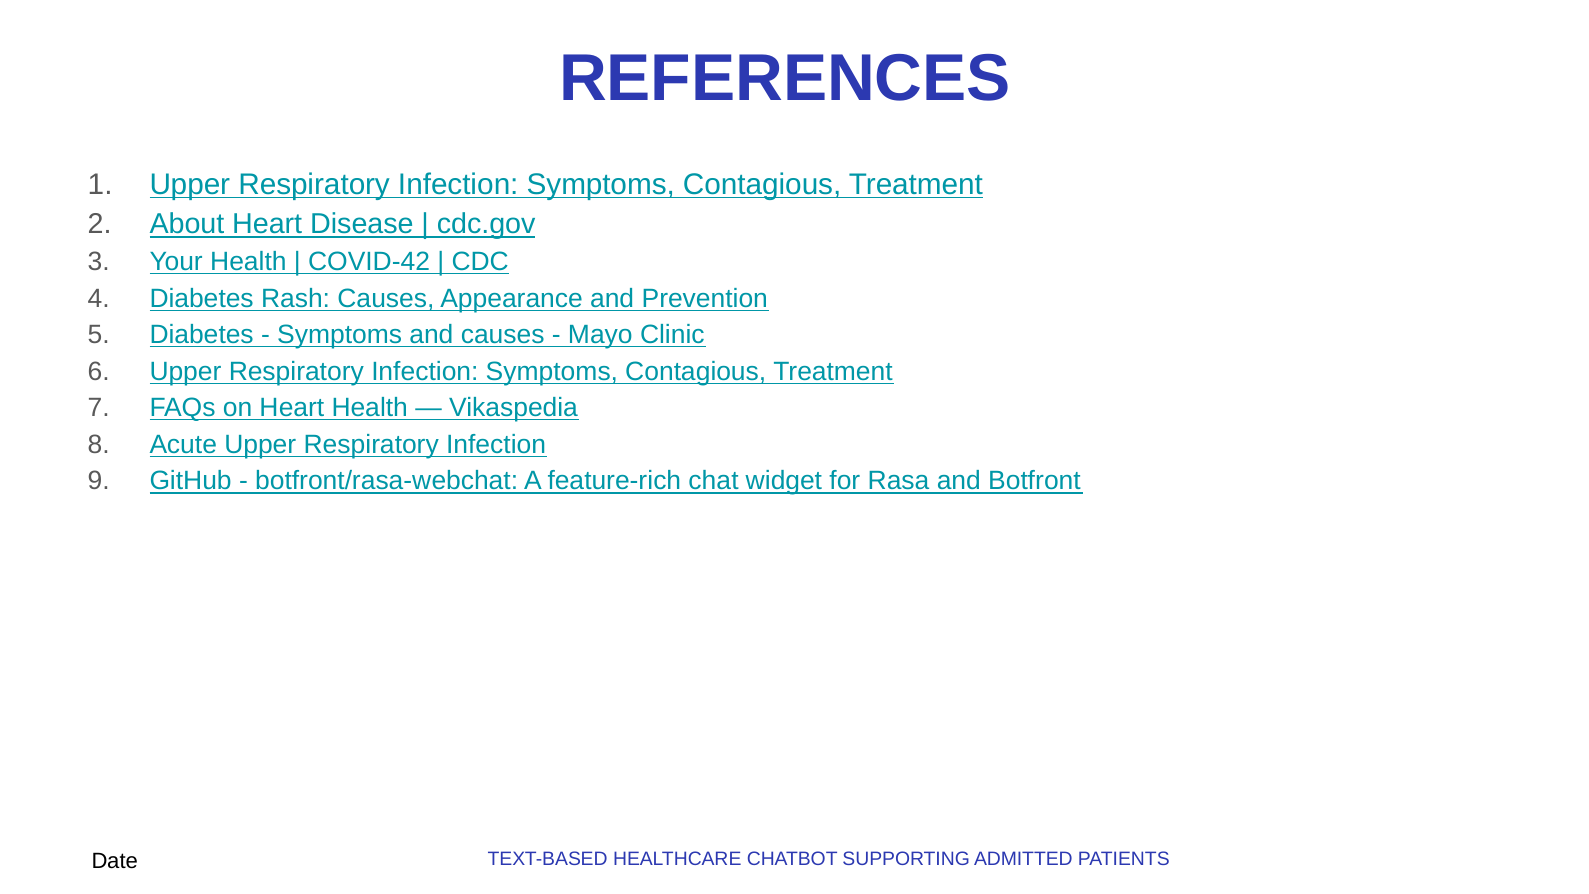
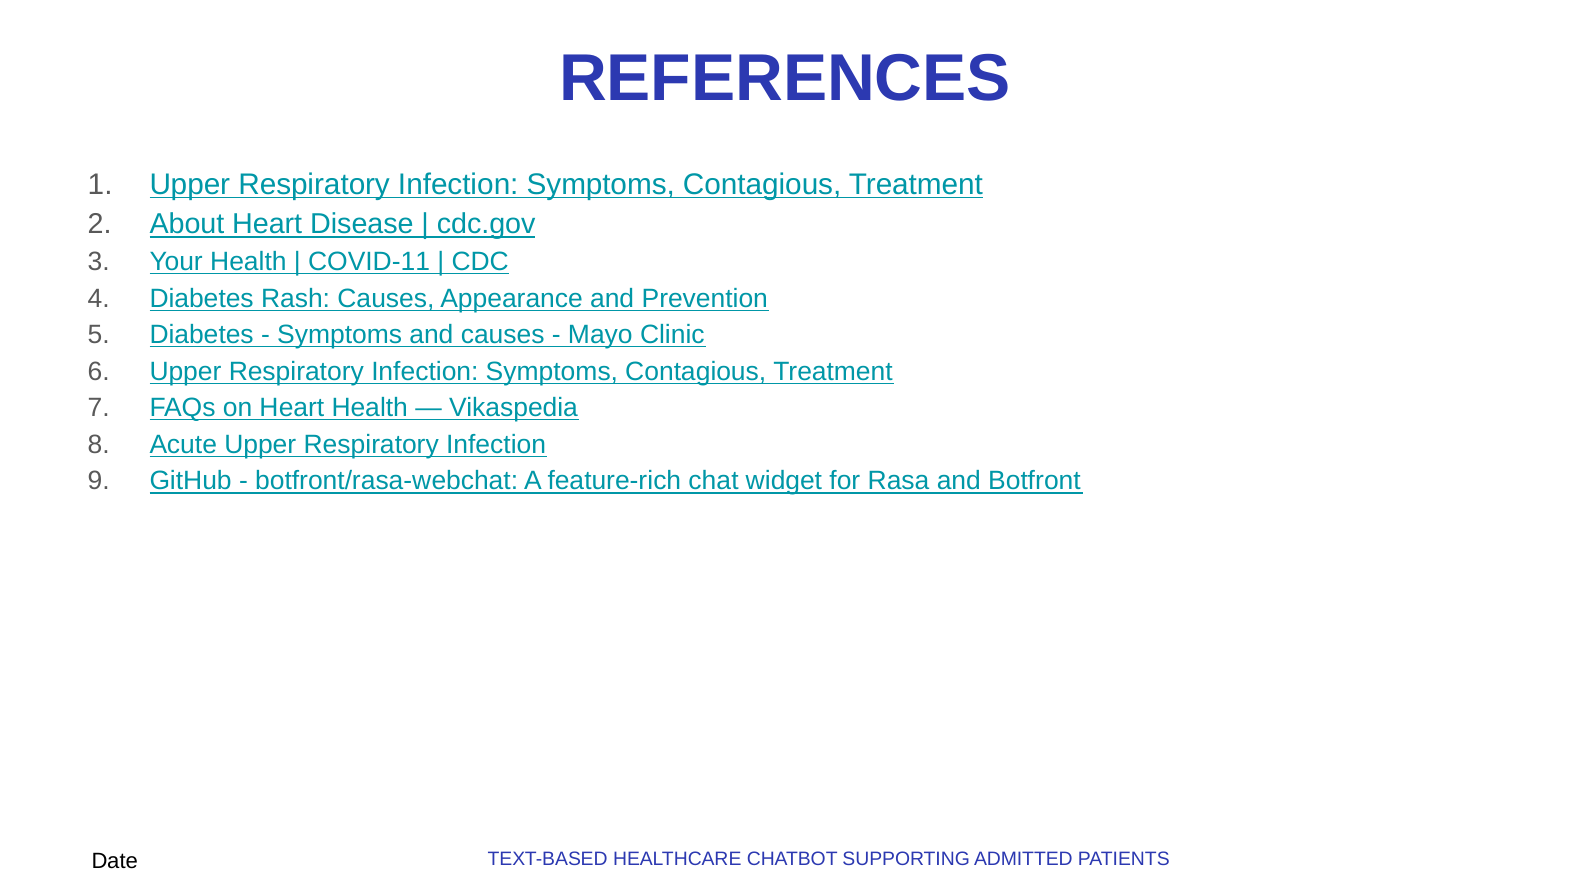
COVID-42: COVID-42 -> COVID-11 (369, 262)
